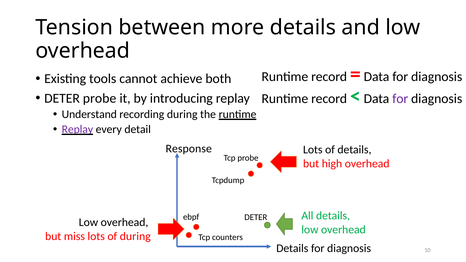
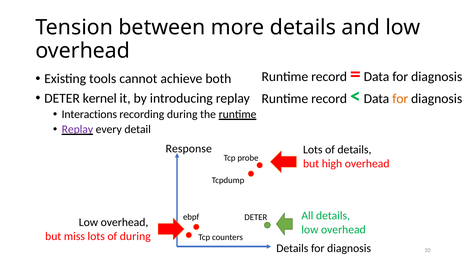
DETER probe: probe -> kernel (100, 98)
for colour: purple -> orange (400, 99)
Understand: Understand -> Interactions (89, 114)
